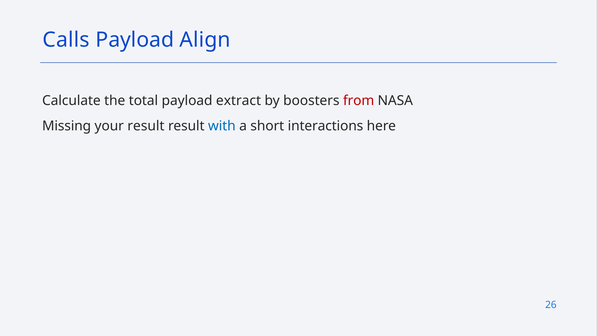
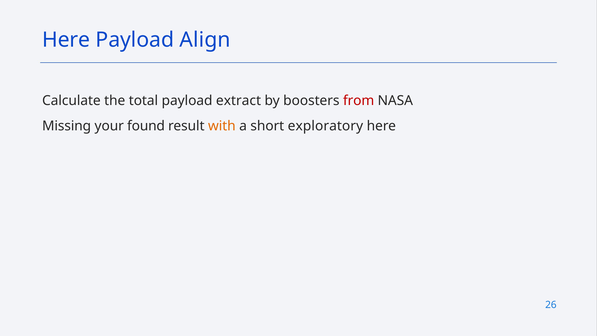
Calls: Calls -> Here (66, 40)
your result: result -> found (146, 126)
with colour: blue -> orange (222, 126)
interactions: interactions -> exploratory (325, 126)
